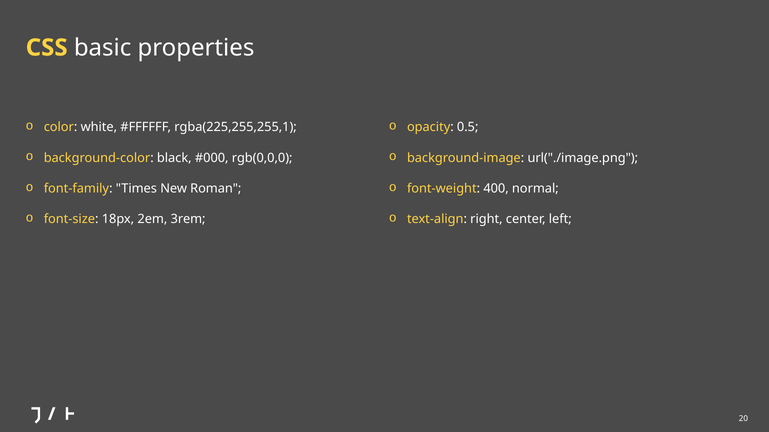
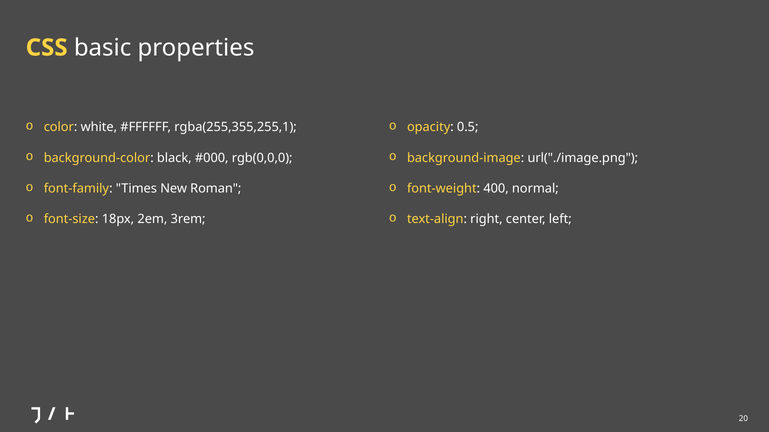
rgba(225,255,255,1: rgba(225,255,255,1 -> rgba(255,355,255,1 (236, 127)
